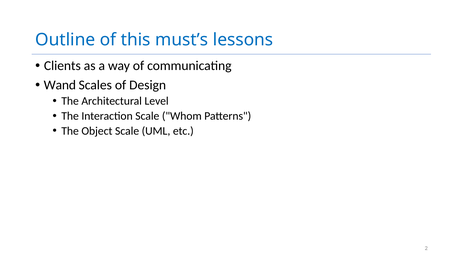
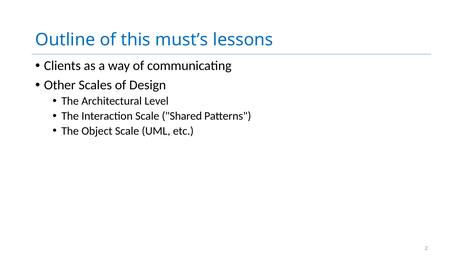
Wand: Wand -> Other (60, 85)
Whom: Whom -> Shared (182, 116)
